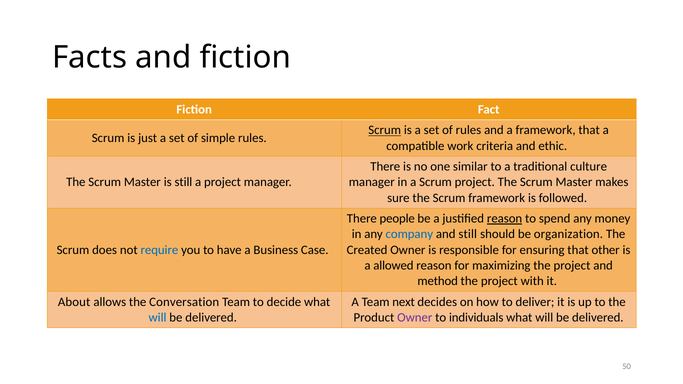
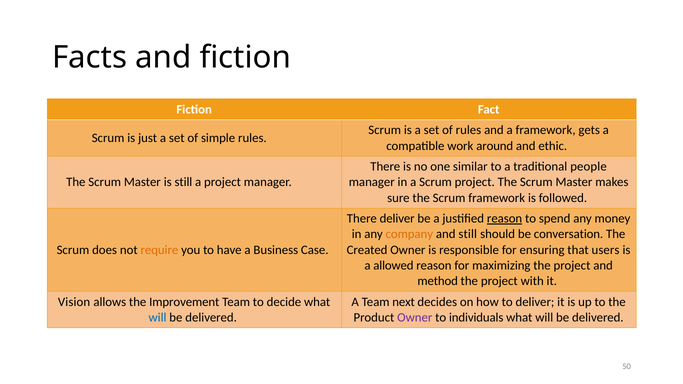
Scrum underline: present -> none (385, 130)
framework that: that -> gets (589, 130)
criteria: criteria -> around (495, 146)
culture: culture -> people (589, 167)
There people: people -> deliver (397, 219)
company colour: blue -> orange (409, 234)
organization: organization -> conversation (569, 234)
require colour: blue -> orange (159, 250)
other: other -> users (606, 250)
About: About -> Vision (74, 302)
Conversation: Conversation -> Improvement (184, 302)
